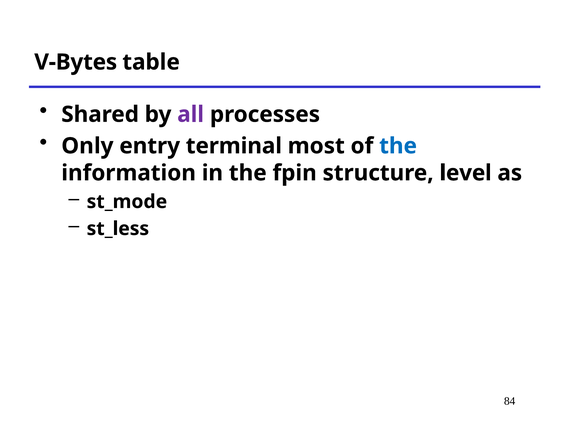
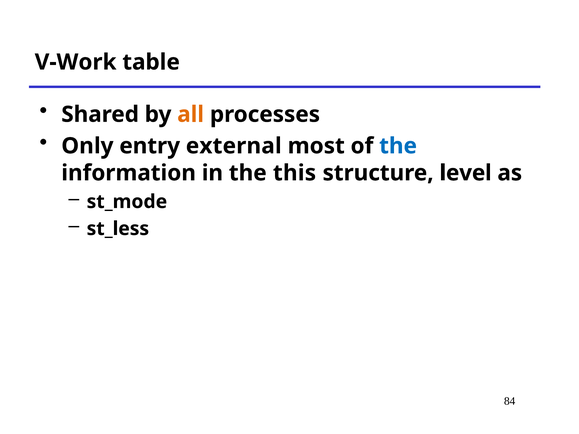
V-Bytes: V-Bytes -> V-Work (76, 62)
all colour: purple -> orange (191, 114)
terminal: terminal -> external (234, 146)
fpin: fpin -> this (295, 173)
